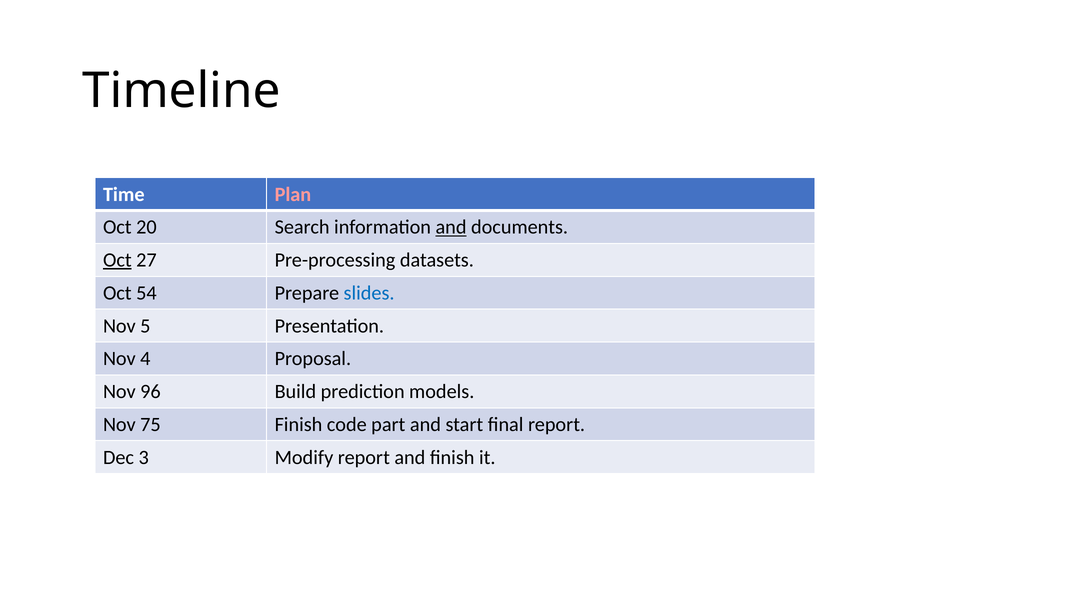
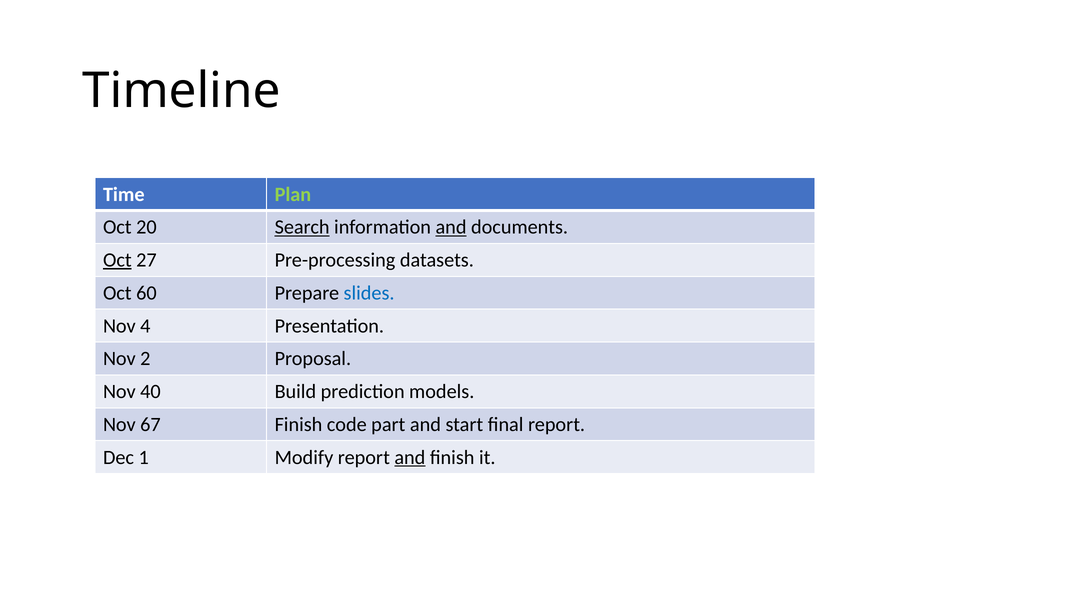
Plan colour: pink -> light green (293, 194)
Search underline: none -> present (302, 227)
54: 54 -> 60 (146, 293)
5: 5 -> 4 (145, 326)
4: 4 -> 2 (145, 358)
96: 96 -> 40 (150, 391)
75: 75 -> 67 (150, 424)
3: 3 -> 1 (144, 457)
and underline: none -> present (410, 457)
